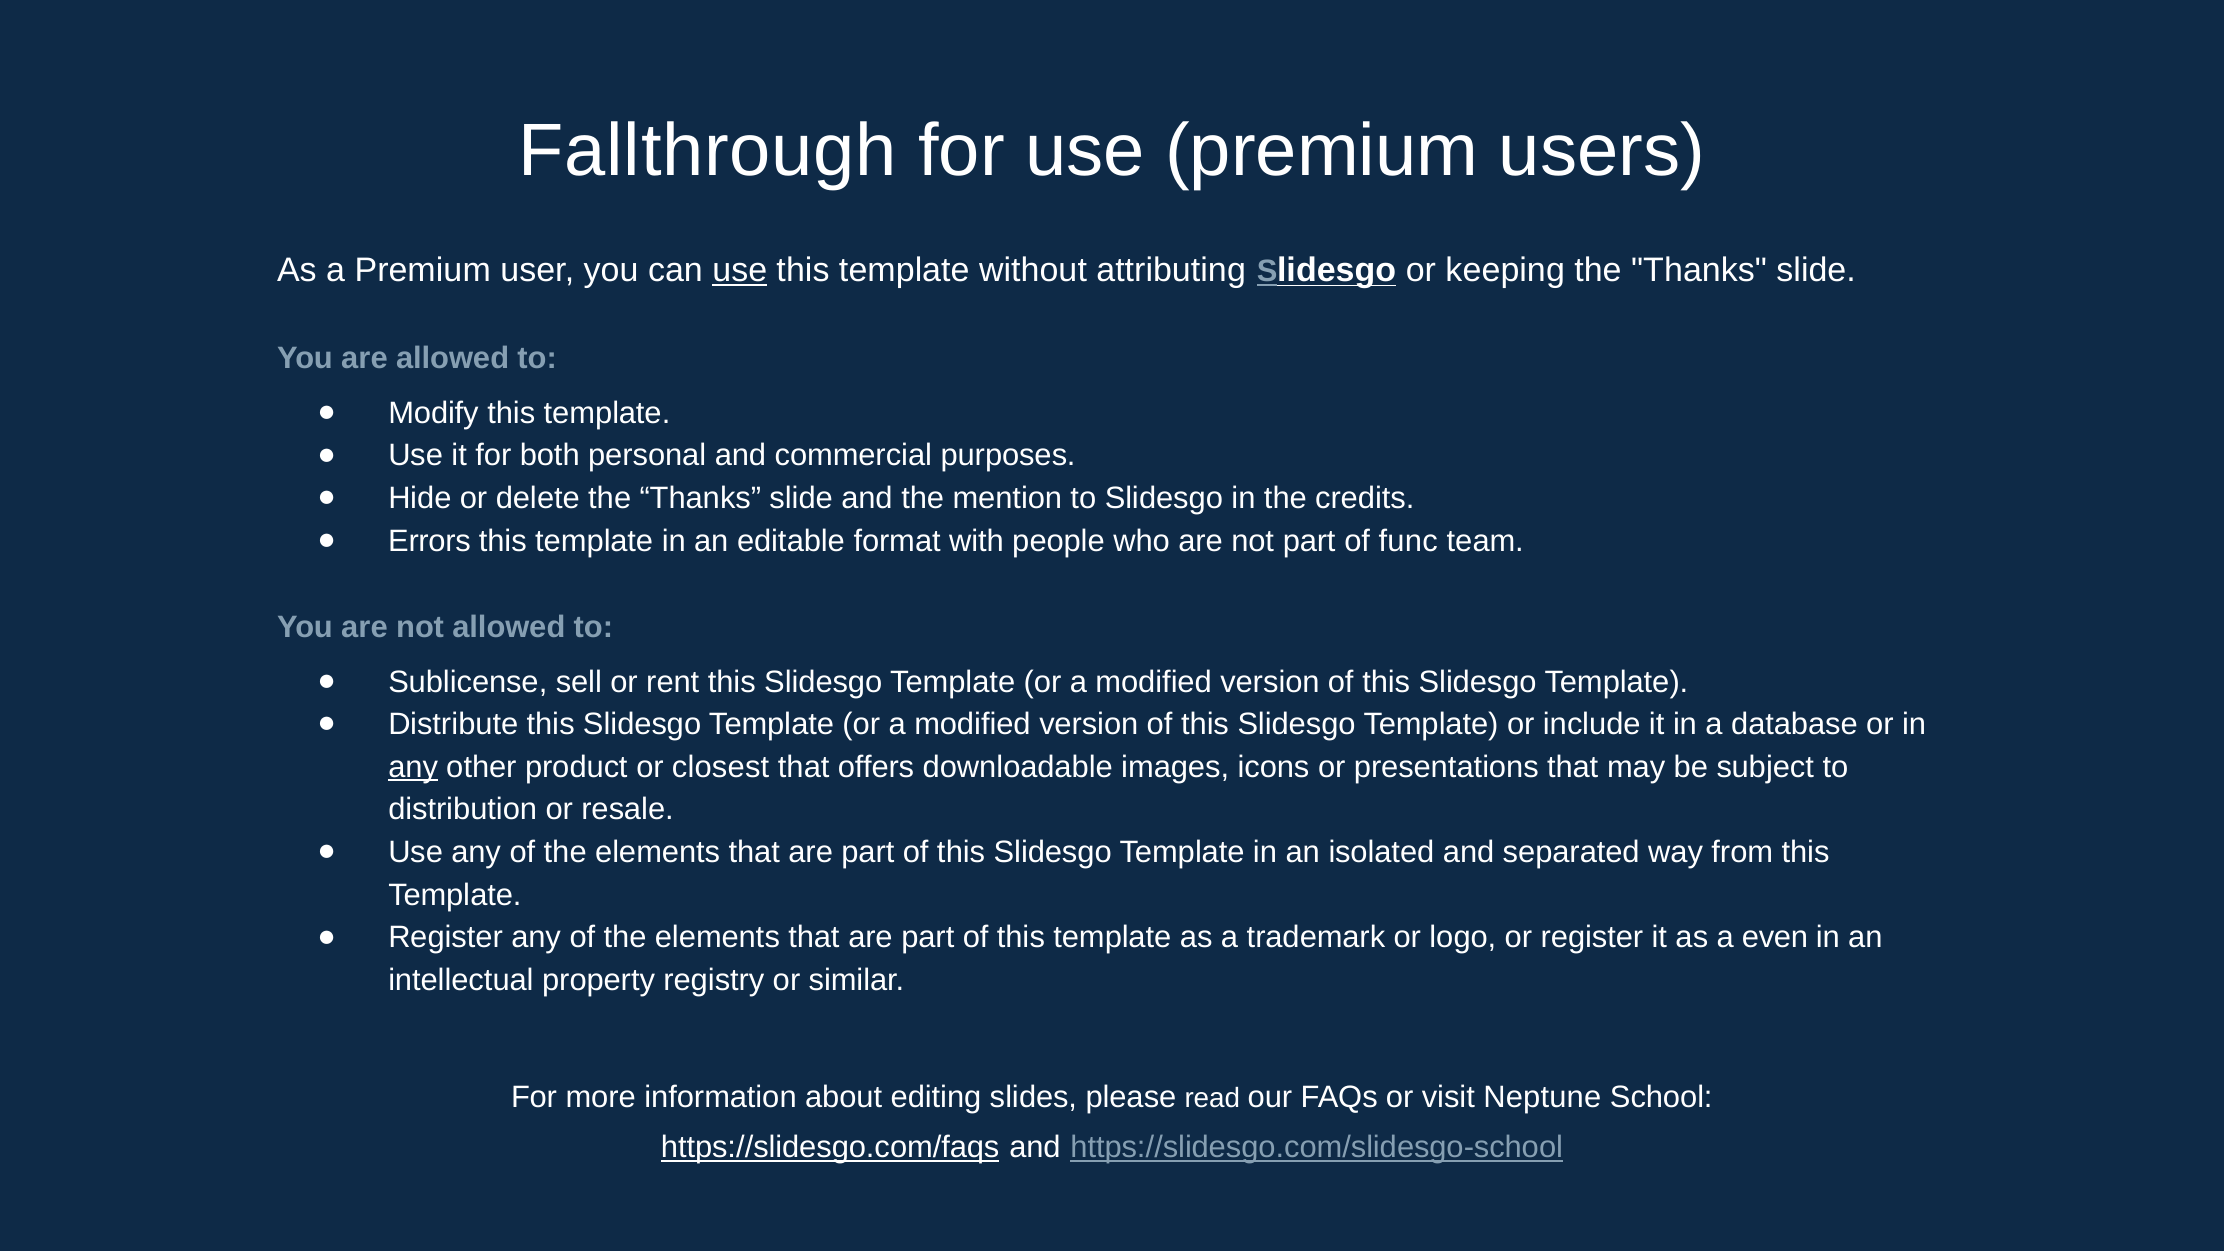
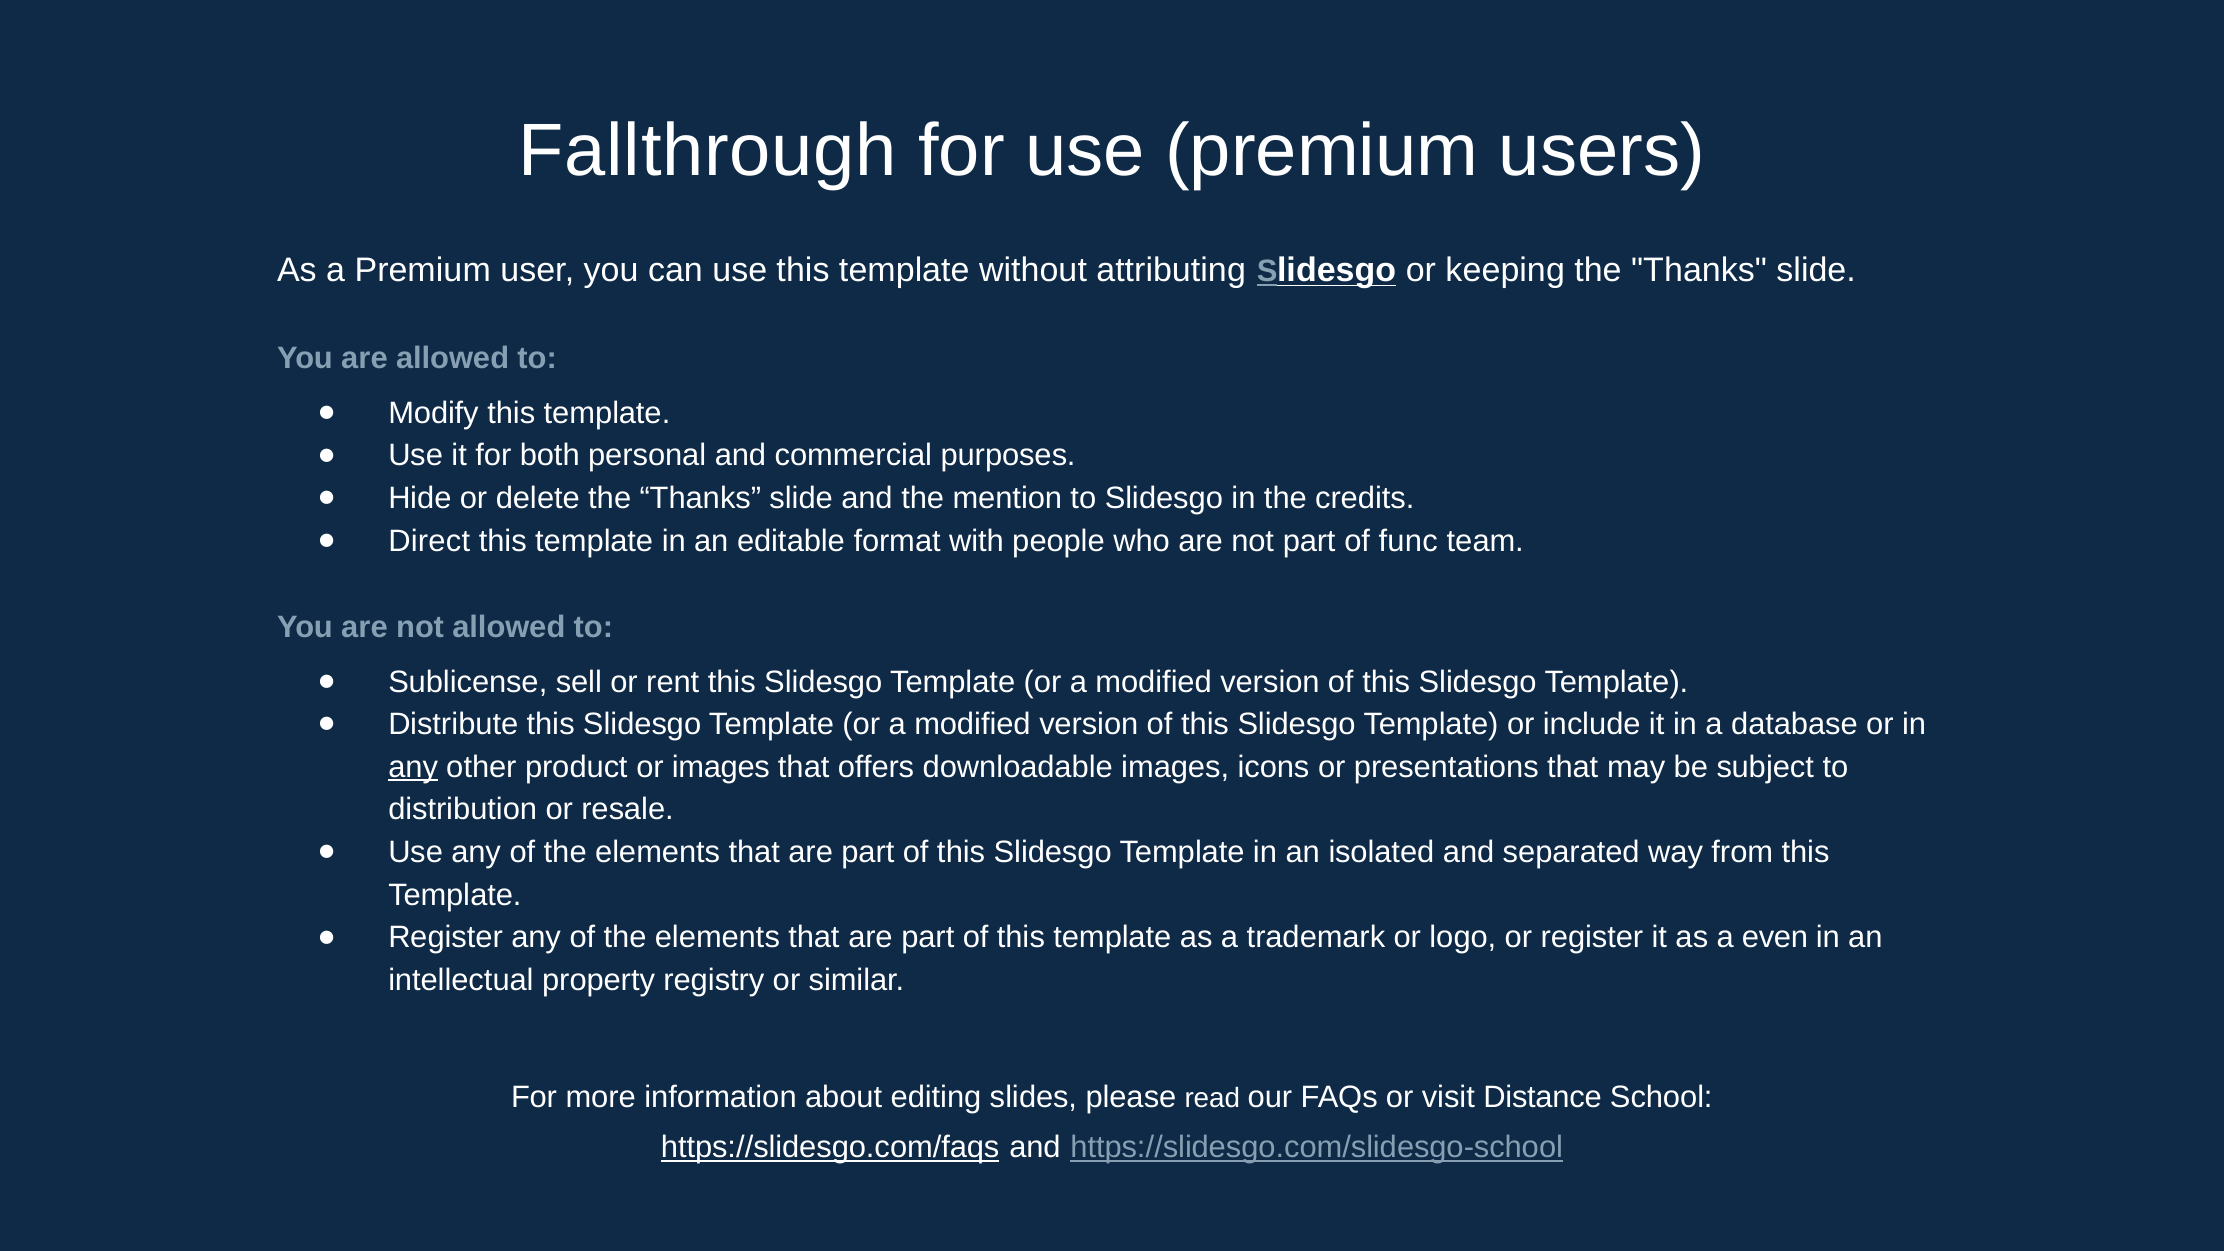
use underline: present -> none (740, 271)
Errors: Errors -> Direct (429, 541)
or closest: closest -> images (721, 767)
Neptune: Neptune -> Distance (1543, 1098)
